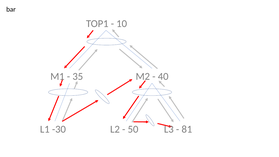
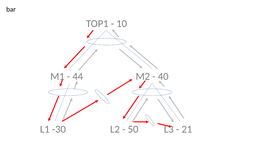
35: 35 -> 44 (78, 76)
81: 81 -> 21 (187, 129)
